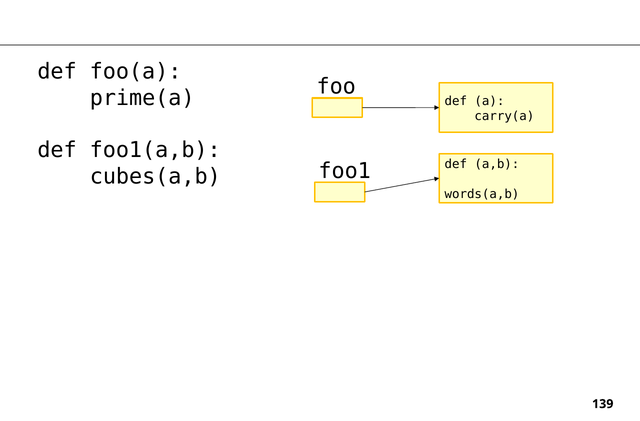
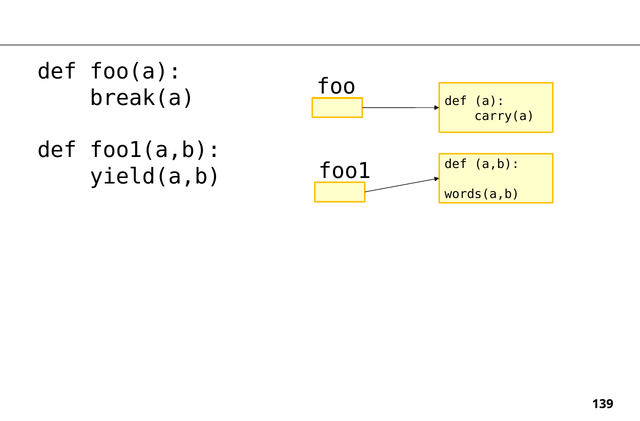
prime(a: prime(a -> break(a (142, 98)
cubes(a,b: cubes(a,b -> yield(a,b (155, 176)
